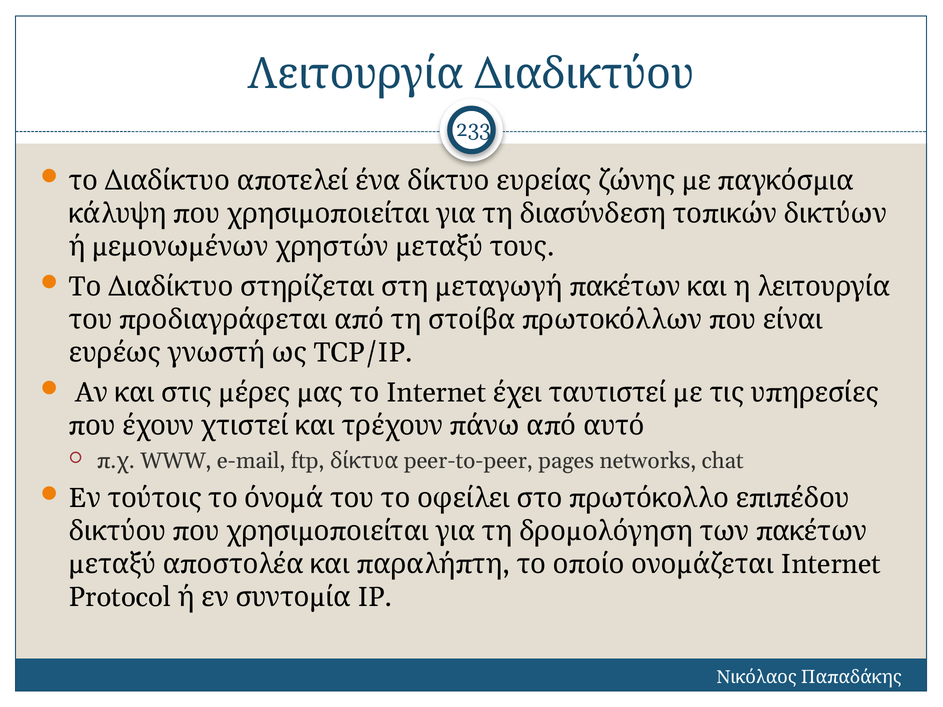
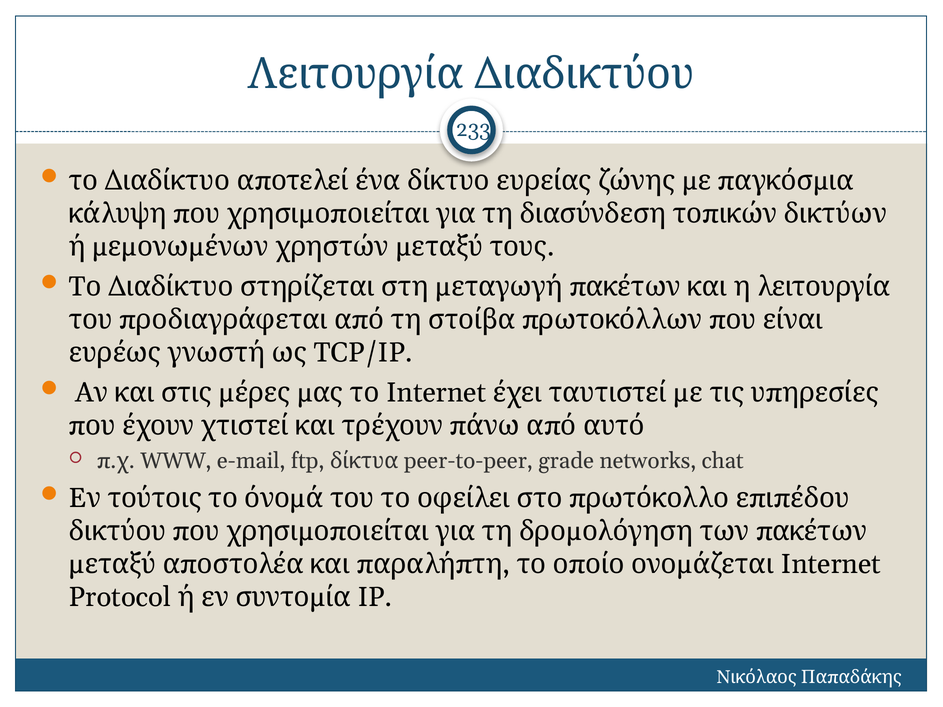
pages: pages -> grade (566, 461)
